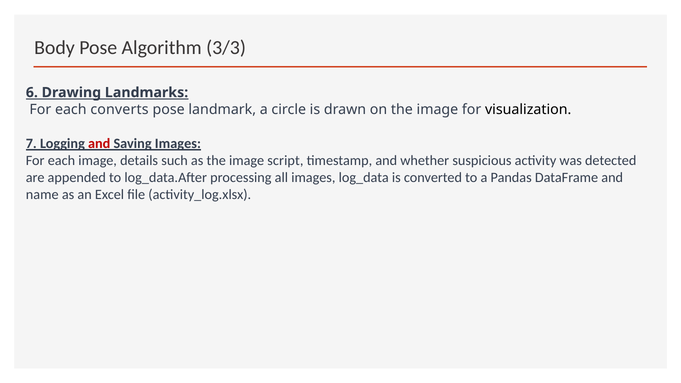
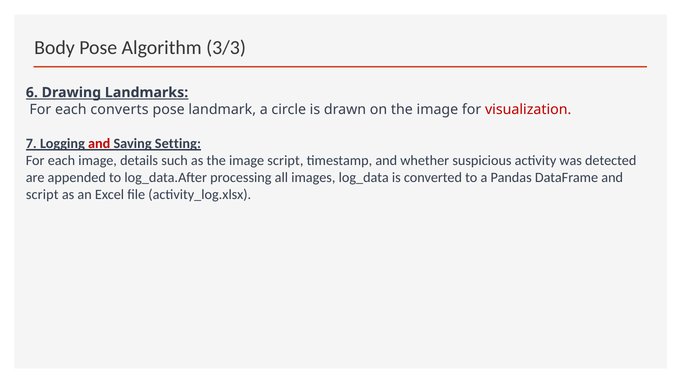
visualization colour: black -> red (528, 110)
Saving Images: Images -> Setting (178, 144)
name: name -> script (42, 195)
